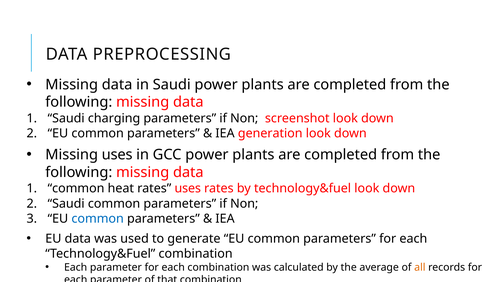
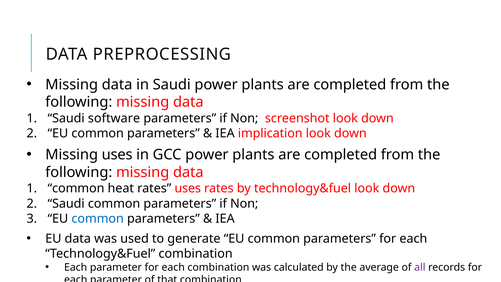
charging: charging -> software (114, 118)
generation: generation -> implication (270, 133)
all colour: orange -> purple (420, 267)
